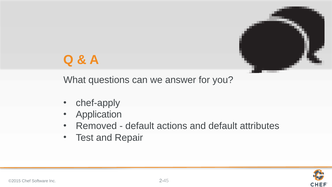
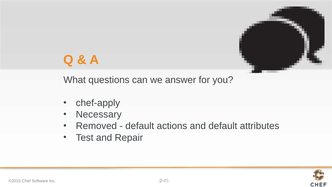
Application: Application -> Necessary (99, 114)
